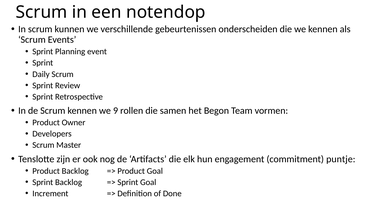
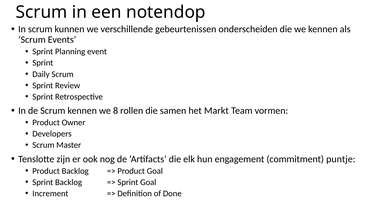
9: 9 -> 8 (116, 111)
Begon: Begon -> Markt (216, 111)
